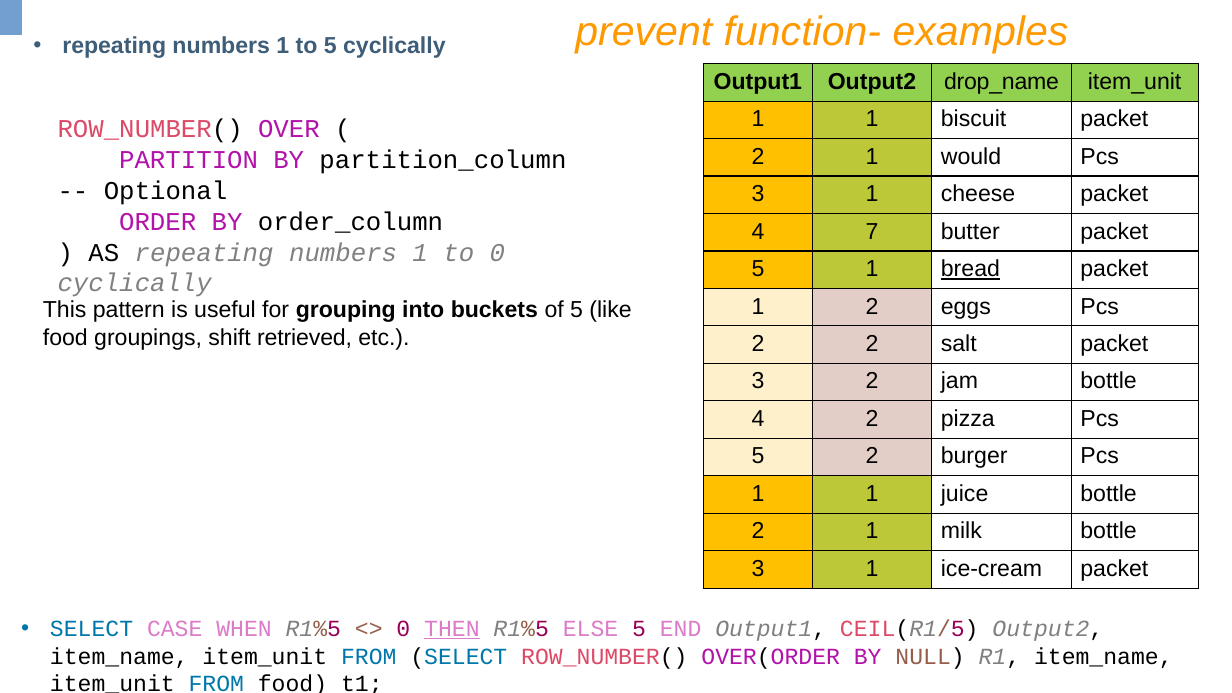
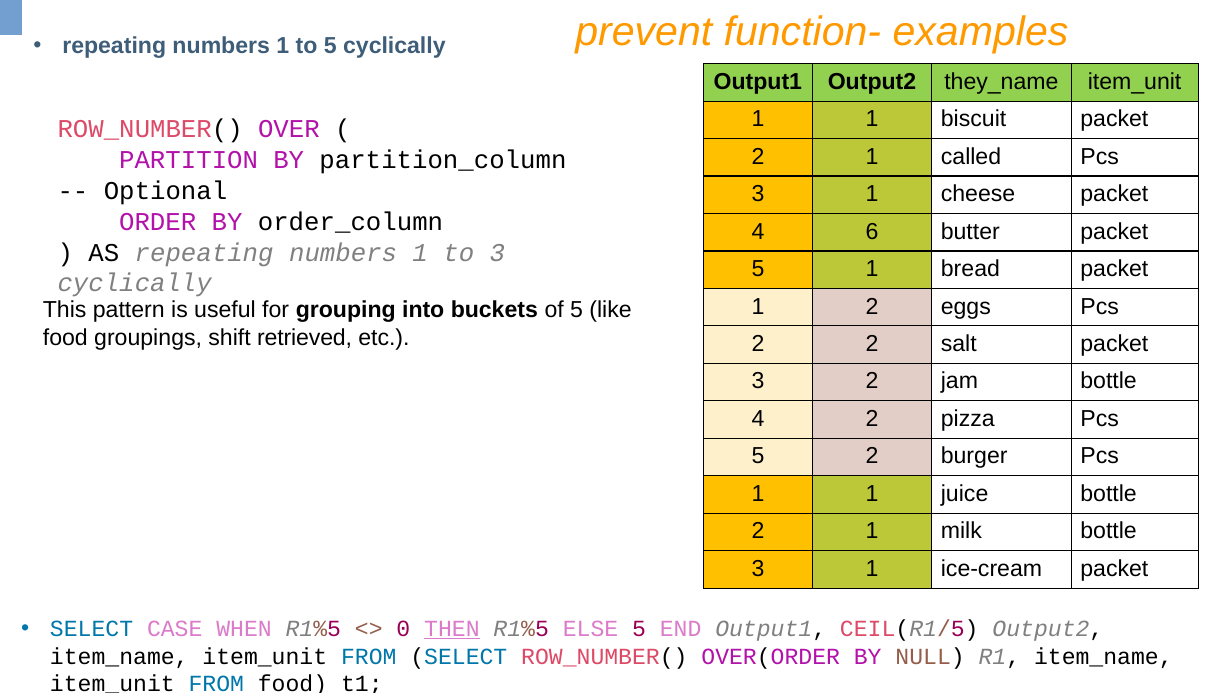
drop_name: drop_name -> they_name (1001, 82)
would: would -> called (971, 157)
7: 7 -> 6 (872, 231)
to 0: 0 -> 3 (497, 253)
bread underline: present -> none (970, 269)
